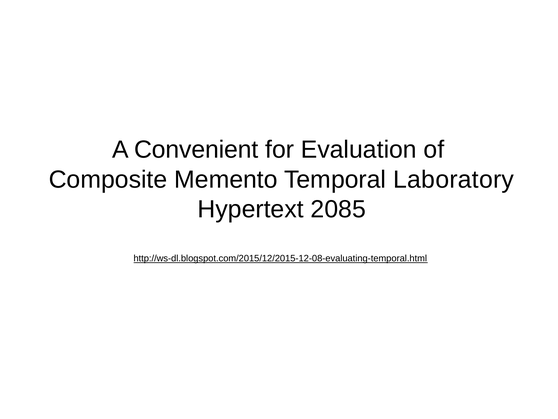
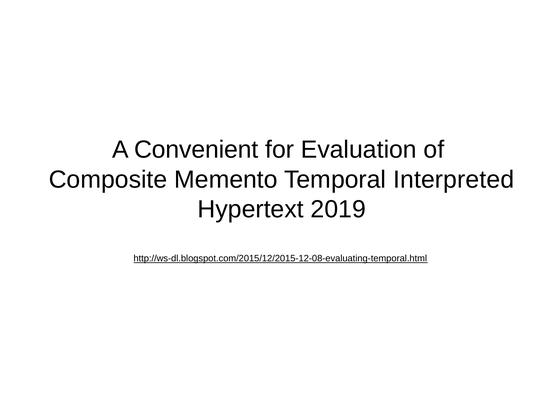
Laboratory: Laboratory -> Interpreted (454, 179)
2085: 2085 -> 2019 (338, 209)
